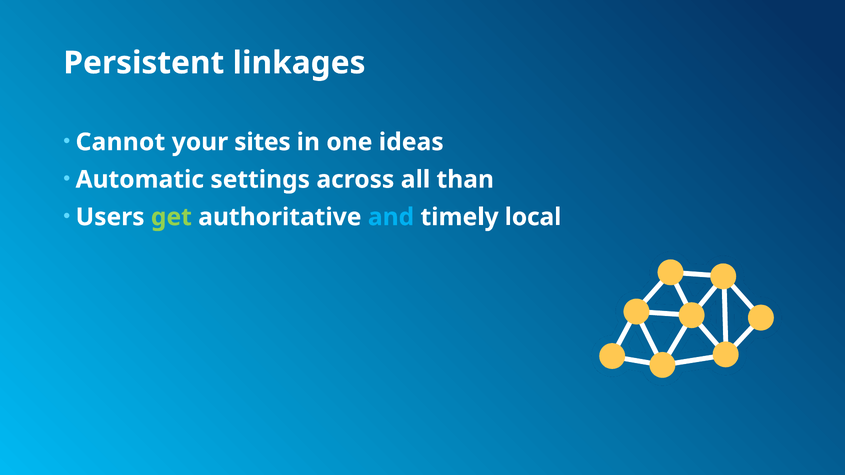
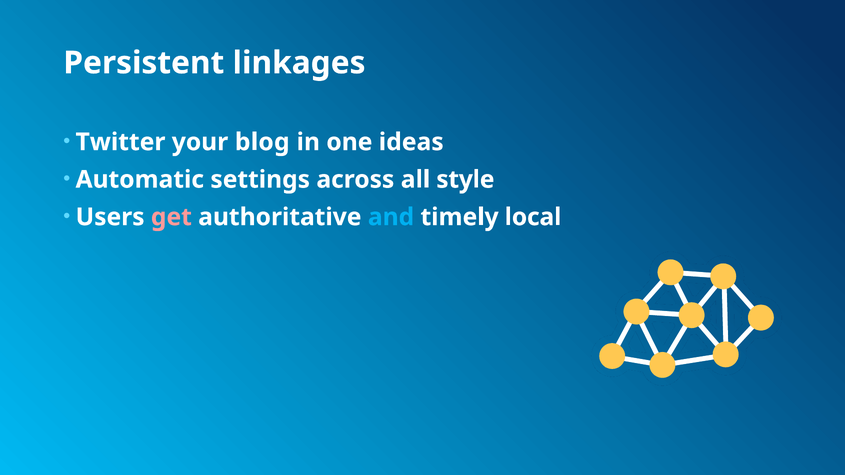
Cannot: Cannot -> Twitter (120, 142)
sites: sites -> blog (262, 142)
than: than -> style (465, 180)
get colour: light green -> pink (171, 217)
